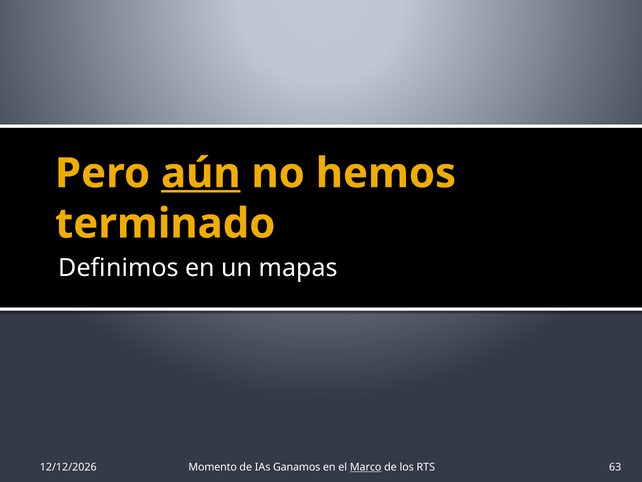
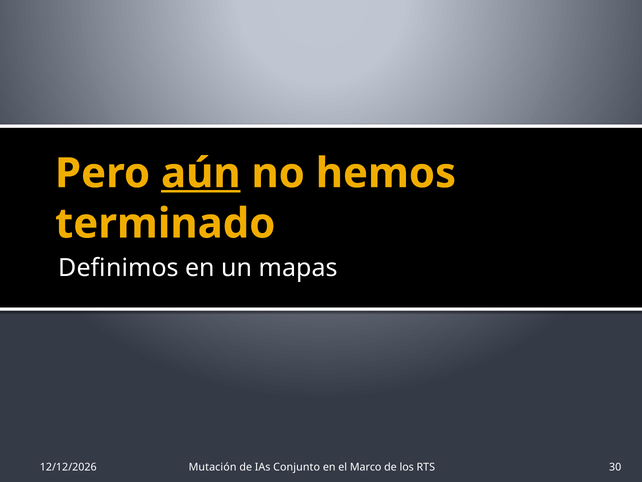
Momento: Momento -> Mutación (213, 467)
Ganamos: Ganamos -> Conjunto (297, 467)
Marco underline: present -> none (366, 467)
63: 63 -> 30 (615, 467)
